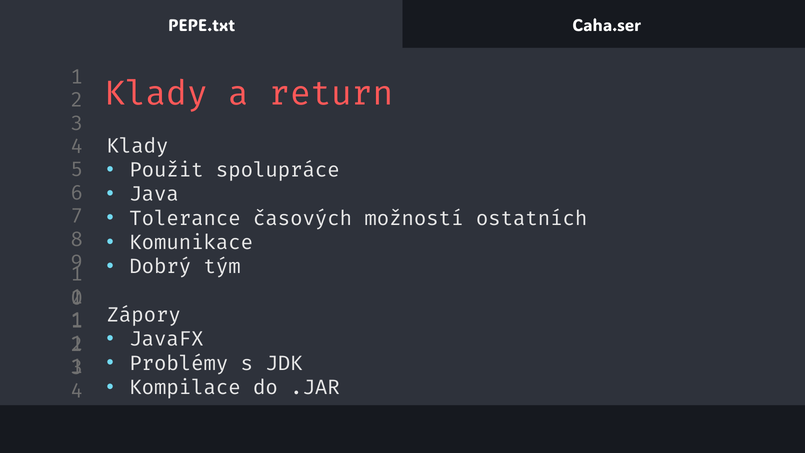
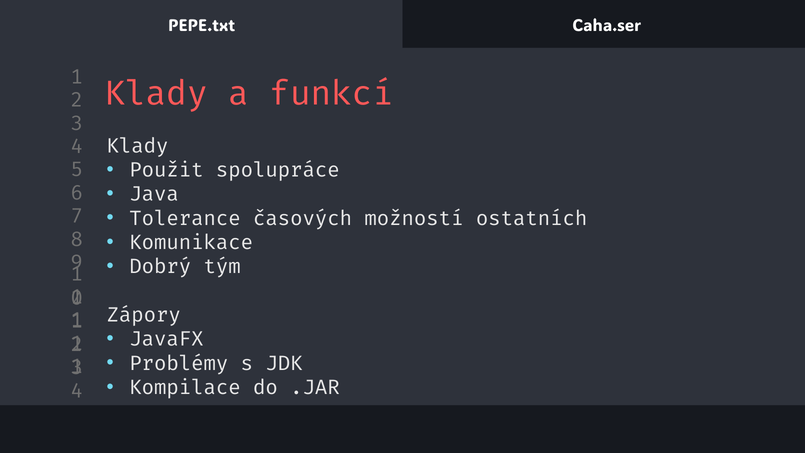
return: return -> funkcí (331, 94)
